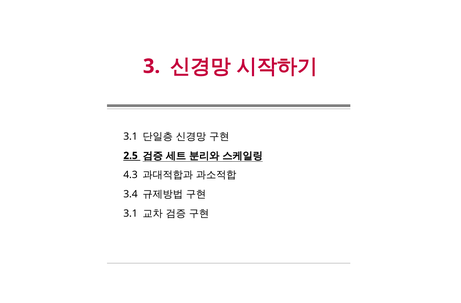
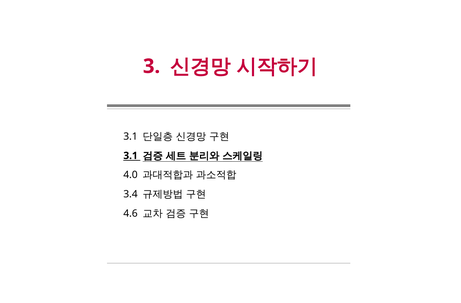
2.5: 2.5 -> 3.1 (131, 156)
4.3: 4.3 -> 4.0 (131, 175)
3.1: 3.1 -> 4.6 (131, 213)
